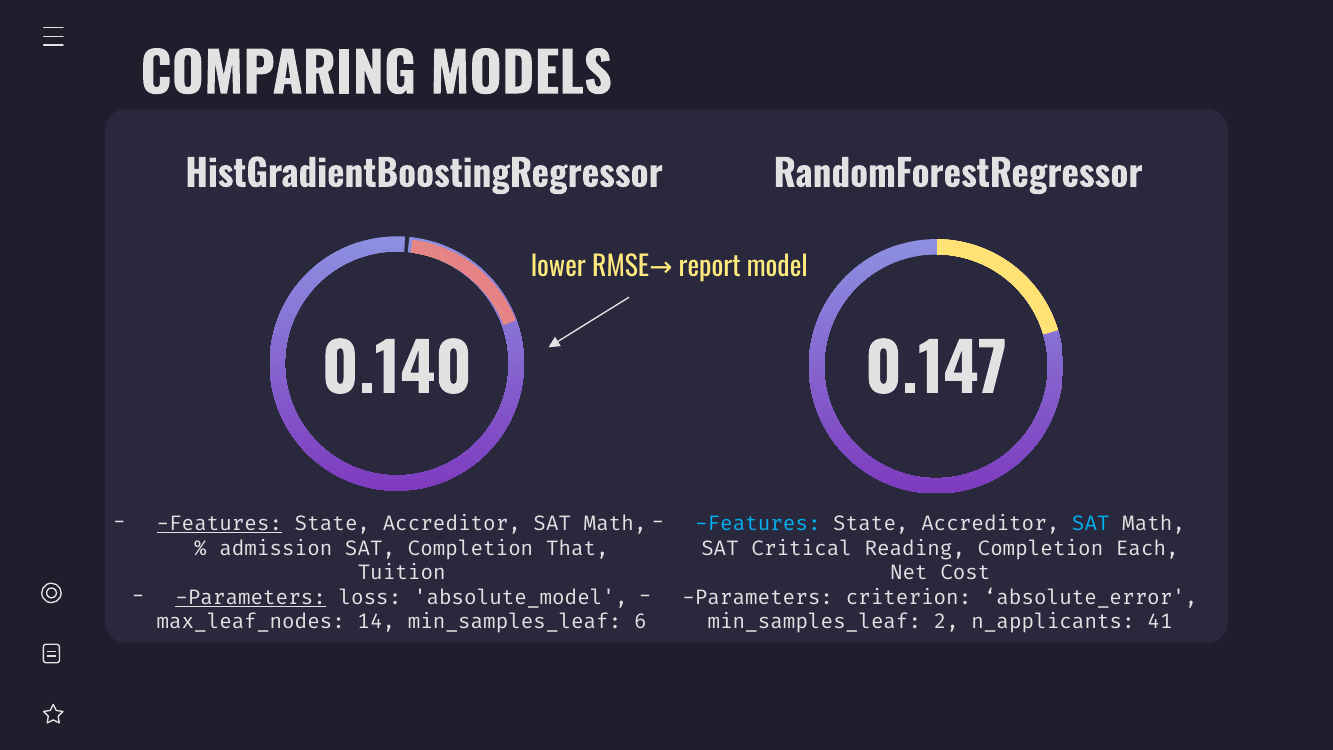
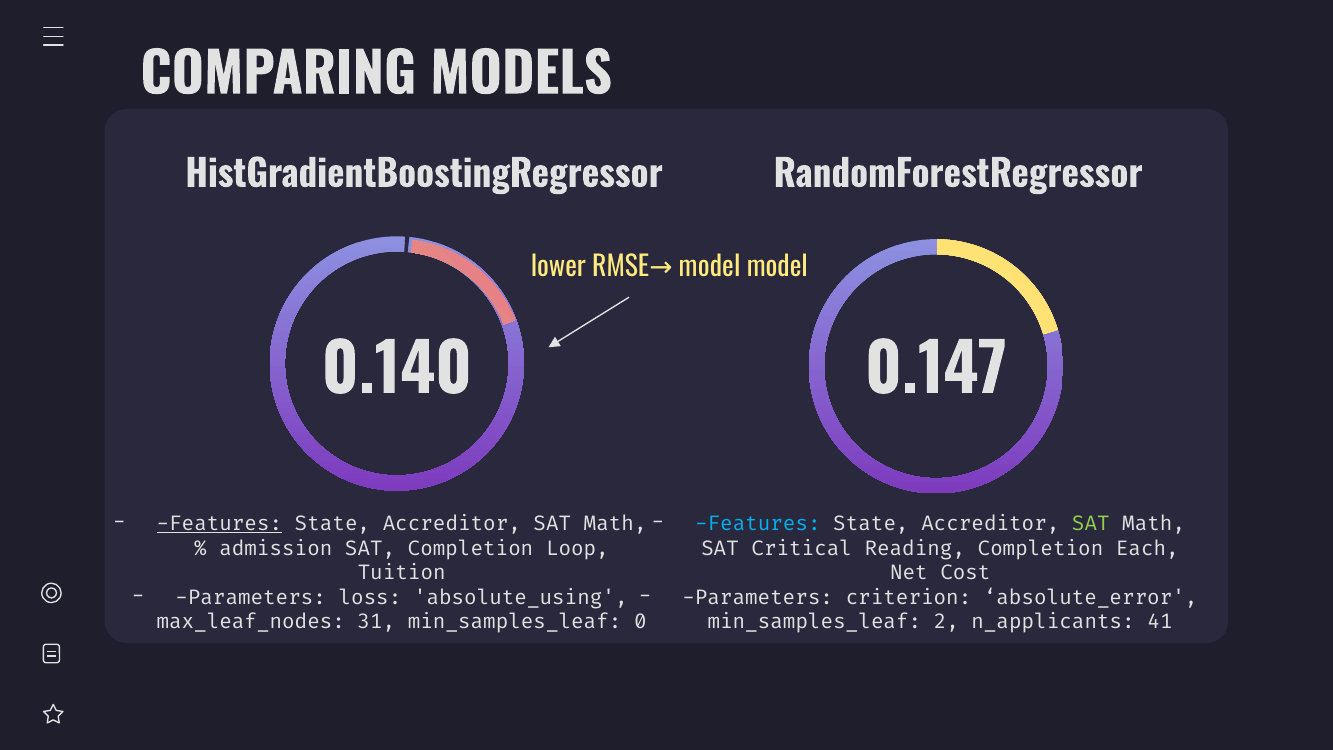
report: report -> model (710, 268)
SAT colour: light blue -> light green (1091, 524)
That: That -> Loop (577, 548)
Parameters underline: present -> none (251, 597)
absolute_model: absolute_model -> absolute_using (521, 597)
14: 14 -> 31 (376, 622)
6: 6 -> 0 (640, 622)
